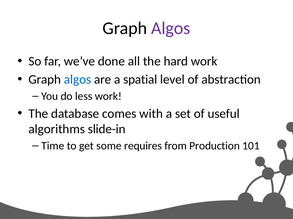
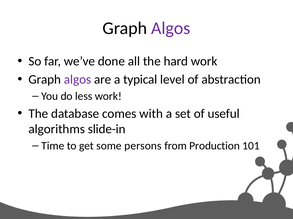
algos colour: blue -> purple (78, 80)
spatial: spatial -> typical (140, 80)
requires: requires -> persons (143, 146)
